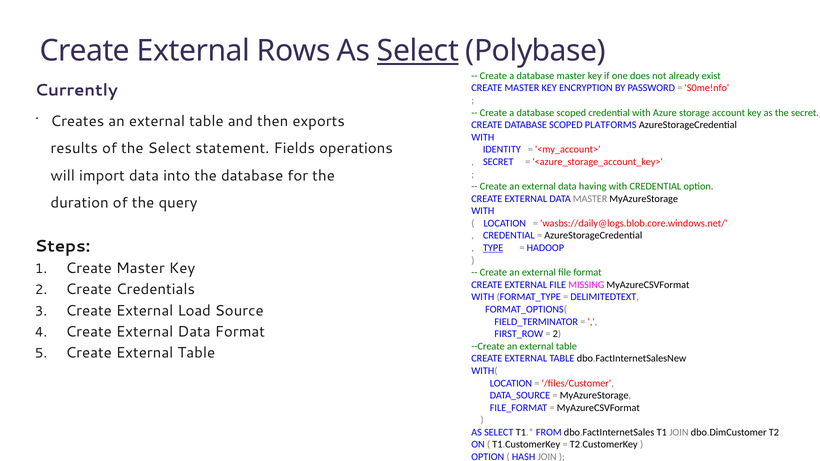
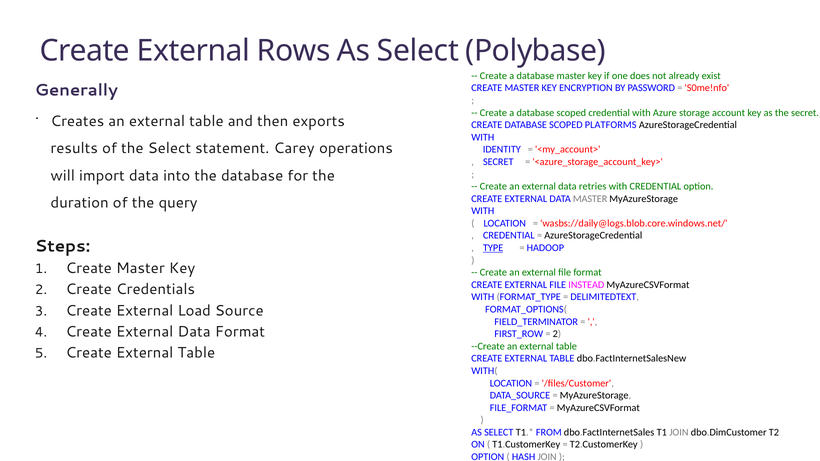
Select underline: present -> none (418, 51)
Currently: Currently -> Generally (76, 90)
Fields: Fields -> Carey (294, 148)
having: having -> retries (593, 187)
MISSING: MISSING -> INSTEAD (586, 285)
